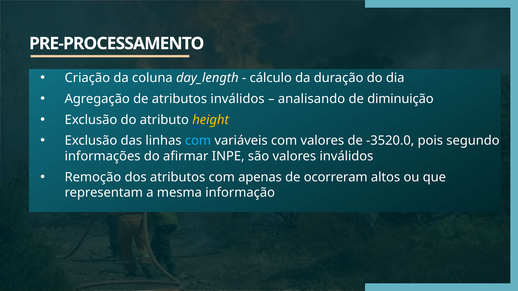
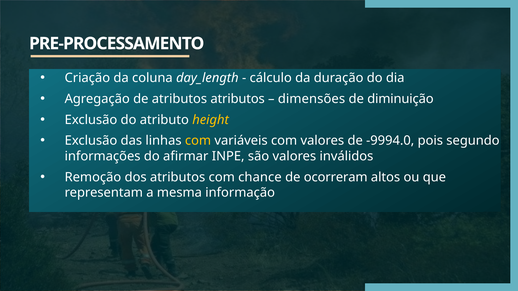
atributos inválidos: inválidos -> atributos (238, 99)
analisando: analisando -> dimensões (311, 99)
com colour: light blue -> yellow (198, 141)
-3520.0: -3520.0 -> -9994.0 (390, 141)
apenas: apenas -> chance (260, 177)
